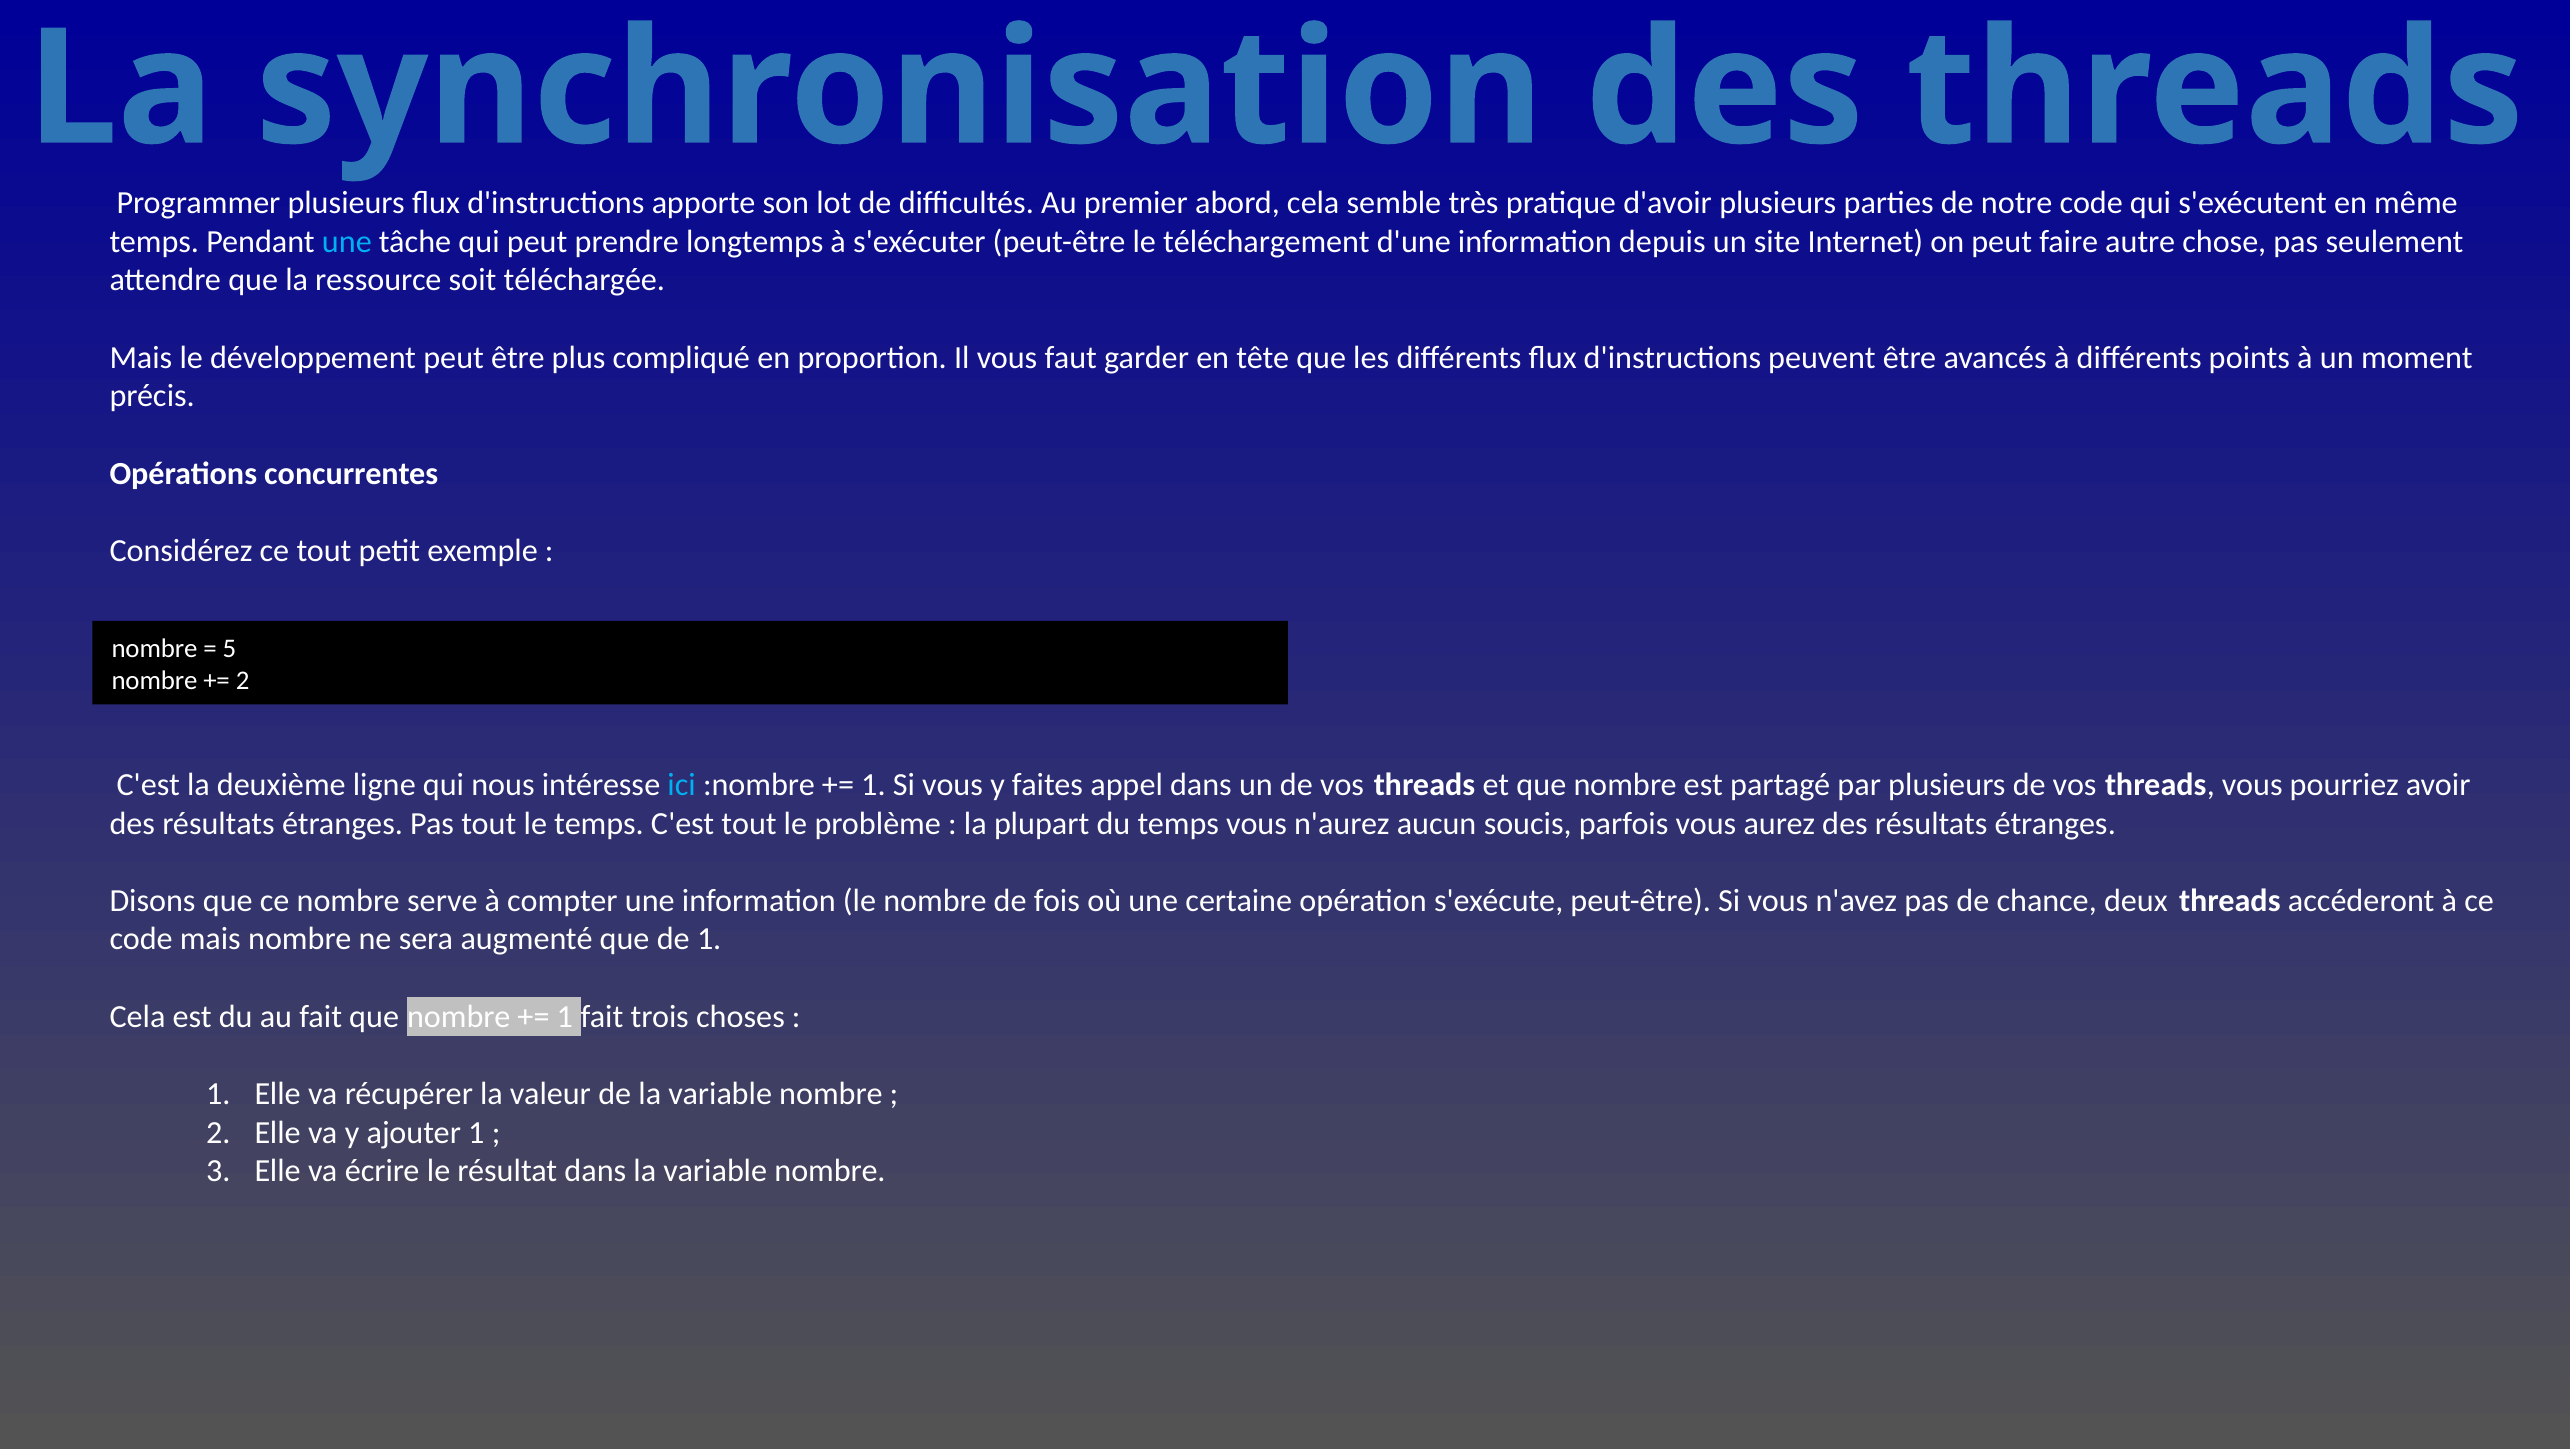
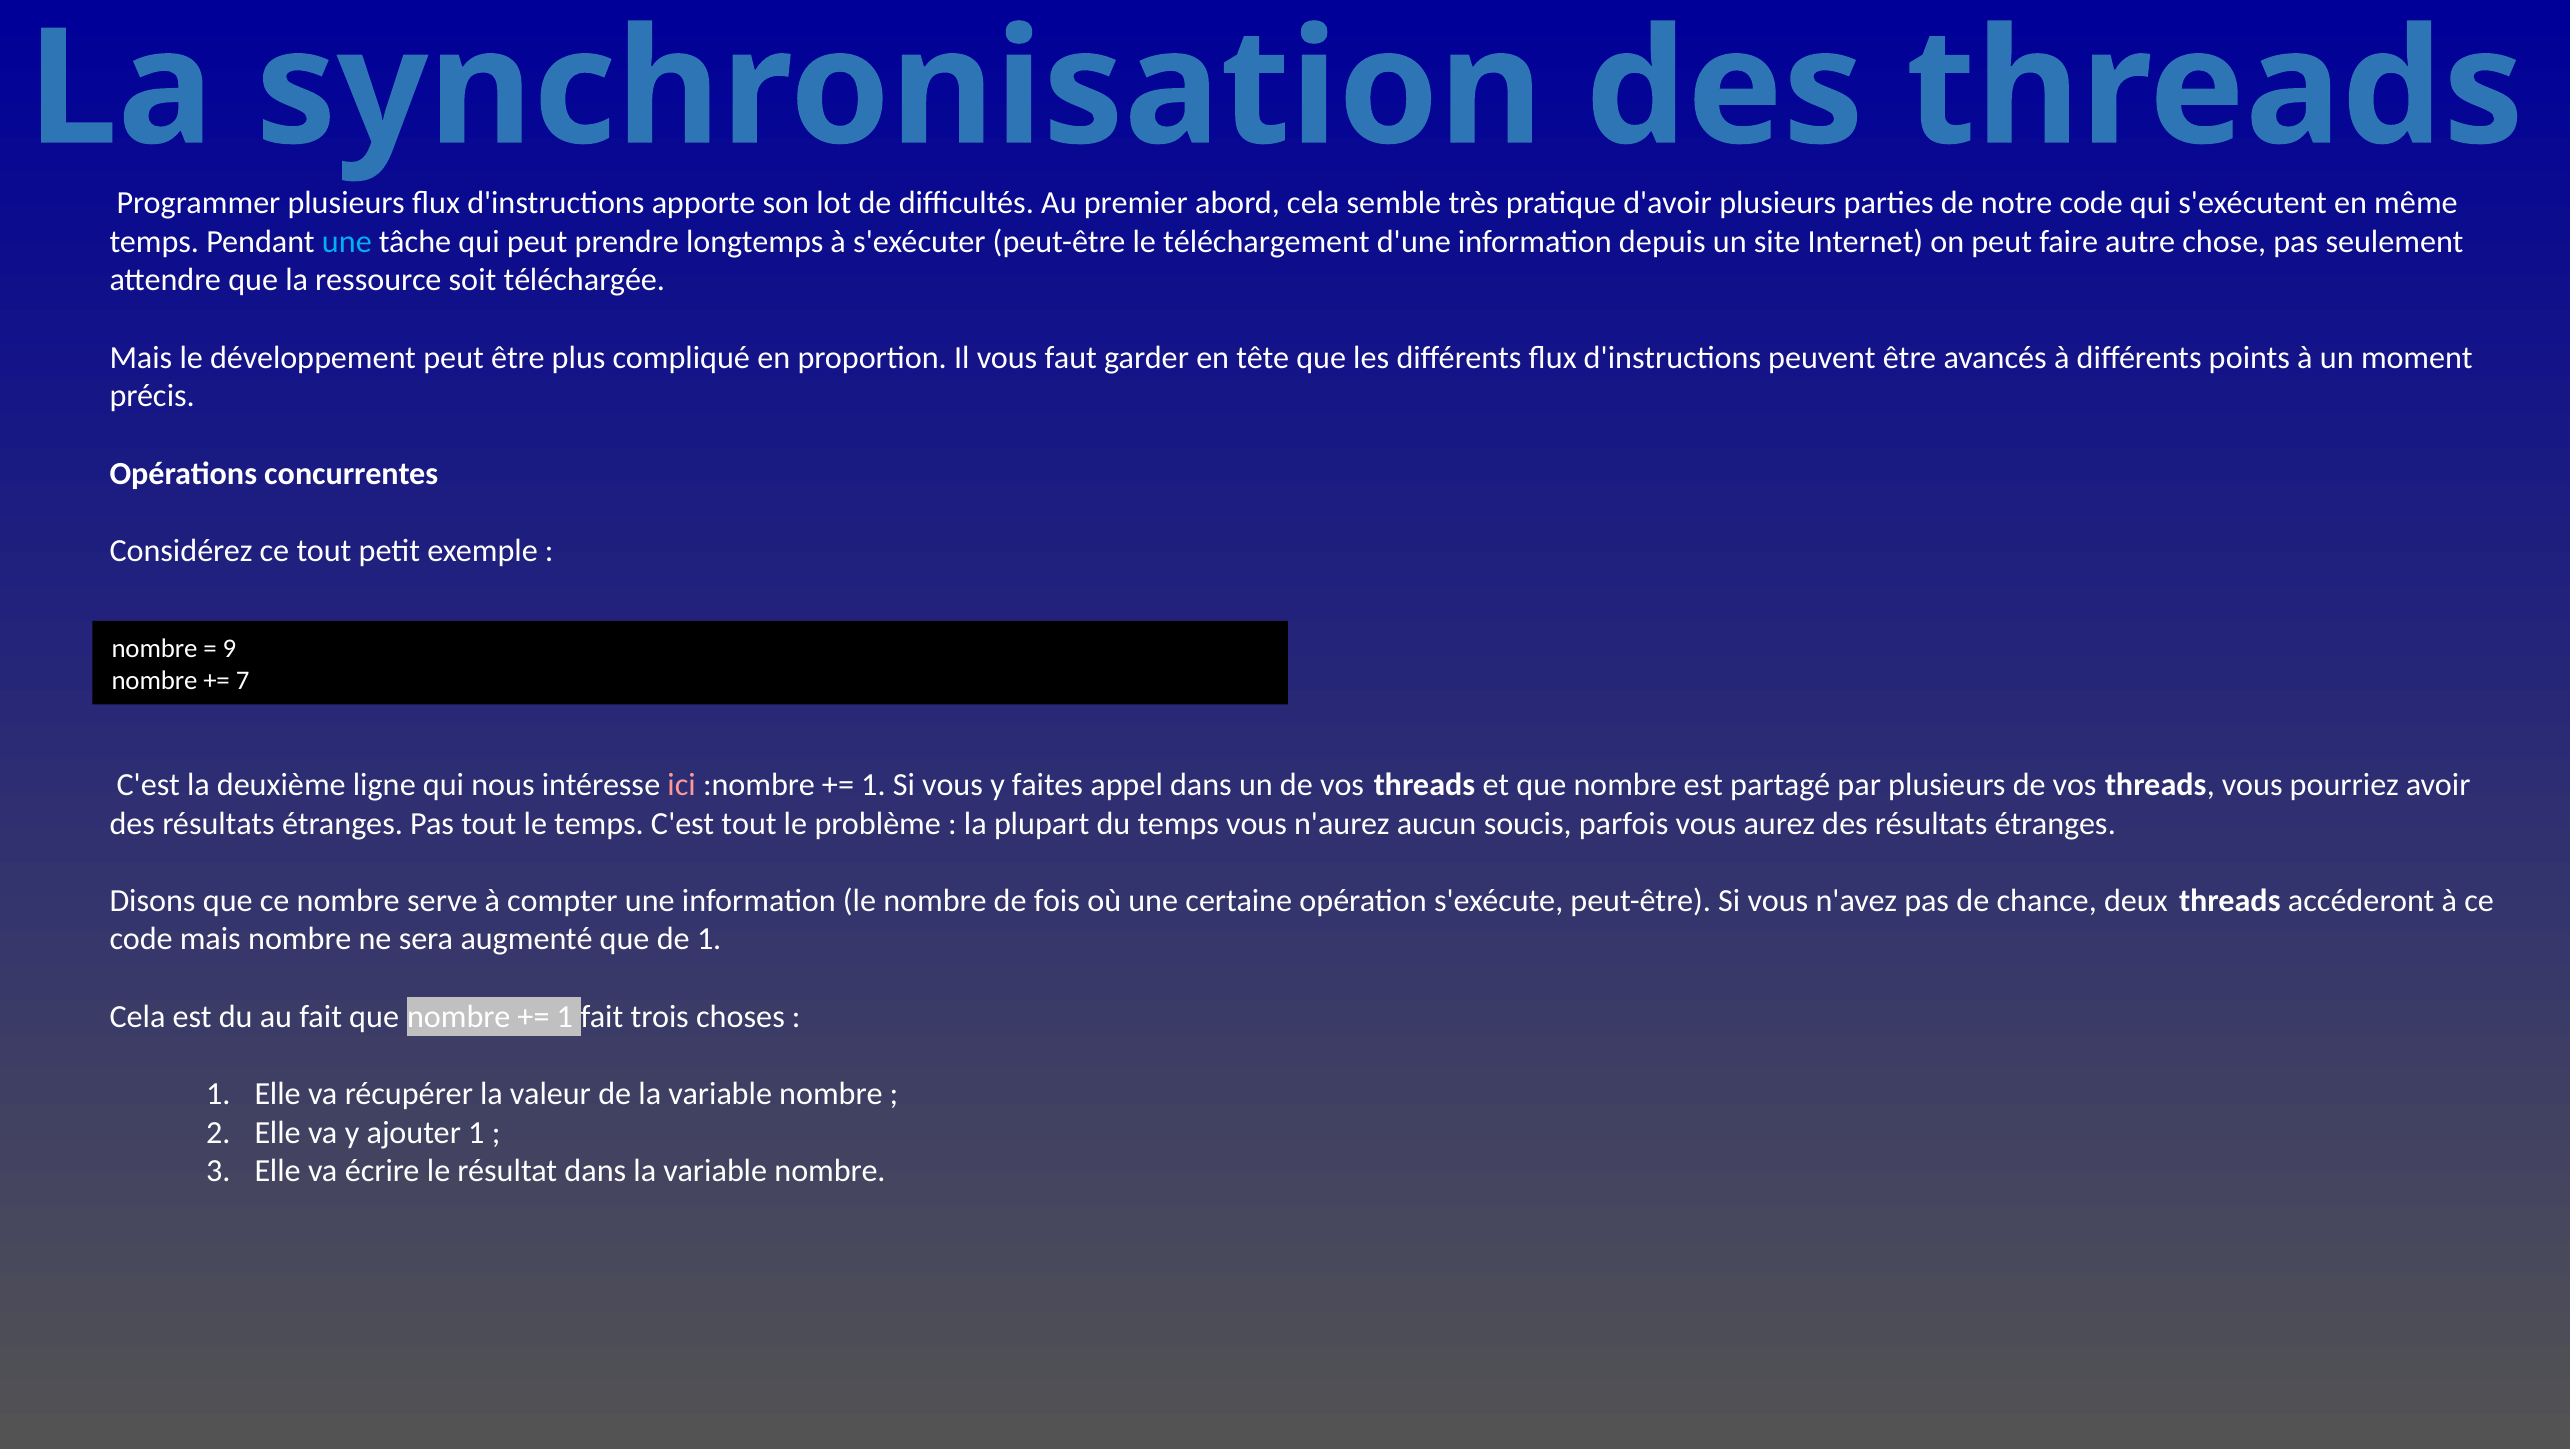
5: 5 -> 9 (229, 648)
2: 2 -> 7 (243, 681)
ici colour: light blue -> pink (682, 785)
